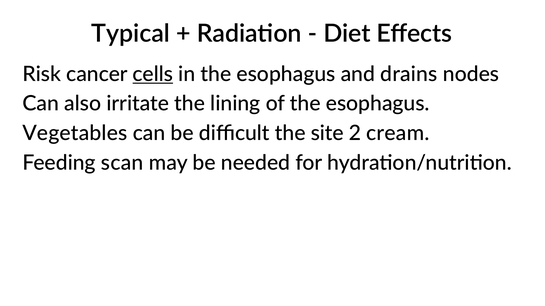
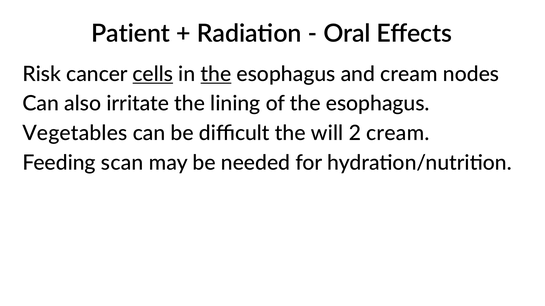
Typical: Typical -> Patient (131, 34)
Diet: Diet -> Oral (347, 34)
the underline: none -> present (216, 74)
and drains: drains -> cream (409, 74)
site: site -> will (327, 134)
